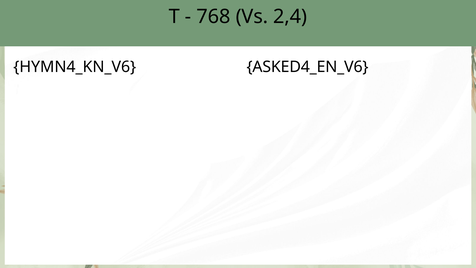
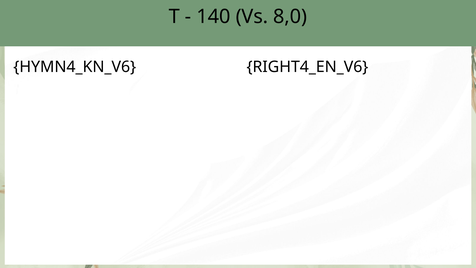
768: 768 -> 140 (214, 17)
2,4: 2,4 -> 8,0 (290, 17)
ASKED4_EN_V6: ASKED4_EN_V6 -> RIGHT4_EN_V6 (307, 67)
